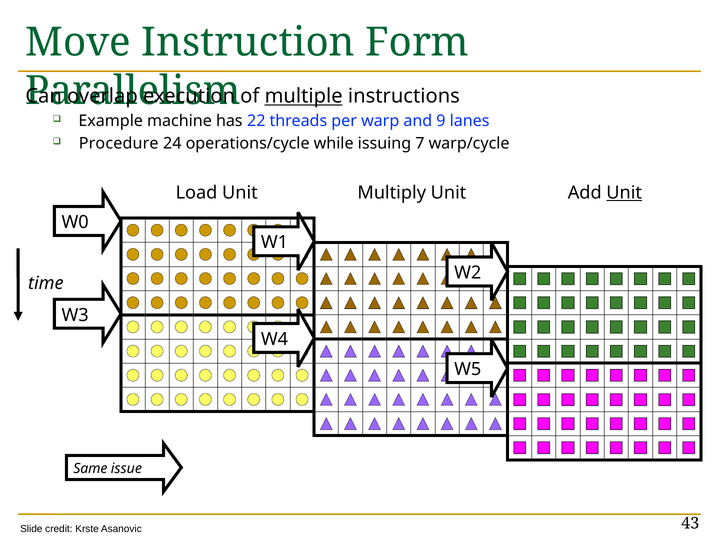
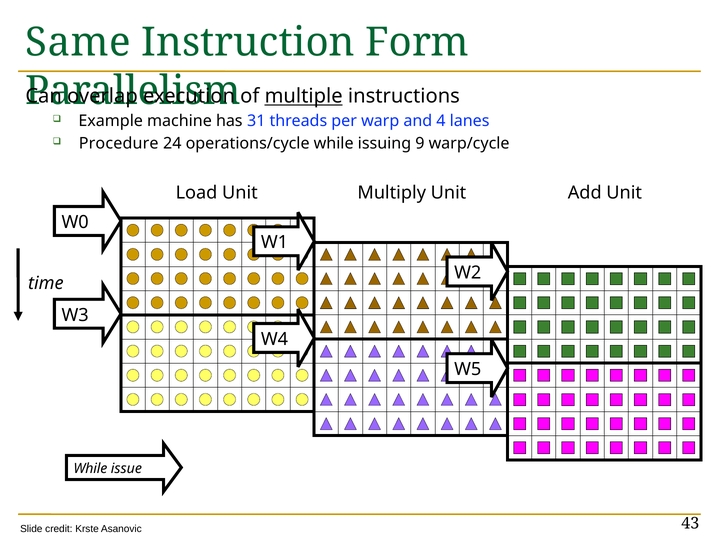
Move: Move -> Same (78, 43)
22: 22 -> 31 (256, 121)
9: 9 -> 4 (441, 121)
7: 7 -> 9 (420, 143)
Unit underline: present -> none (624, 193)
Same: Same -> While (90, 468)
